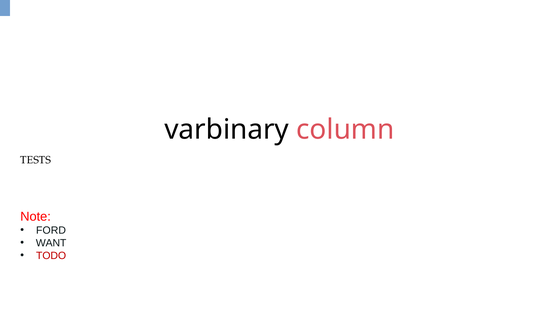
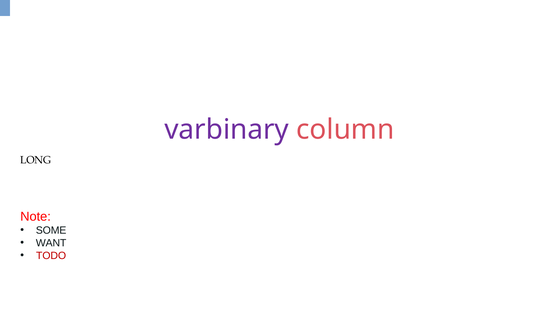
varbinary colour: black -> purple (227, 129)
TESTS: TESTS -> LONG (36, 160)
FORD: FORD -> SOME (51, 230)
